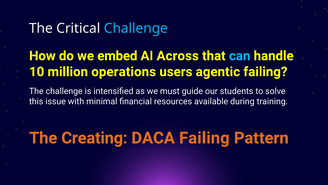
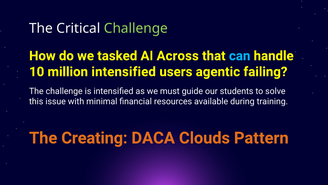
Challenge colour: light blue -> light green (136, 28)
embed: embed -> tasked (117, 56)
million operations: operations -> intensified (124, 72)
DACA Failing: Failing -> Clouds (204, 138)
